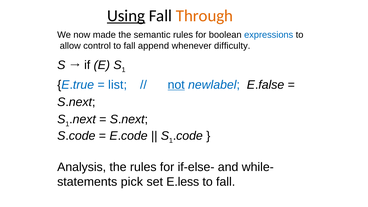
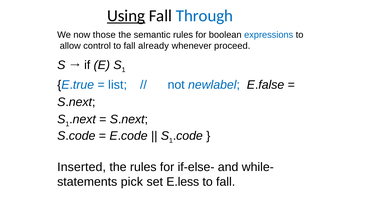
Through colour: orange -> blue (204, 16)
made: made -> those (104, 35)
append: append -> already (153, 46)
difficulty: difficulty -> proceed (232, 46)
not underline: present -> none (176, 85)
Analysis: Analysis -> Inserted (82, 167)
